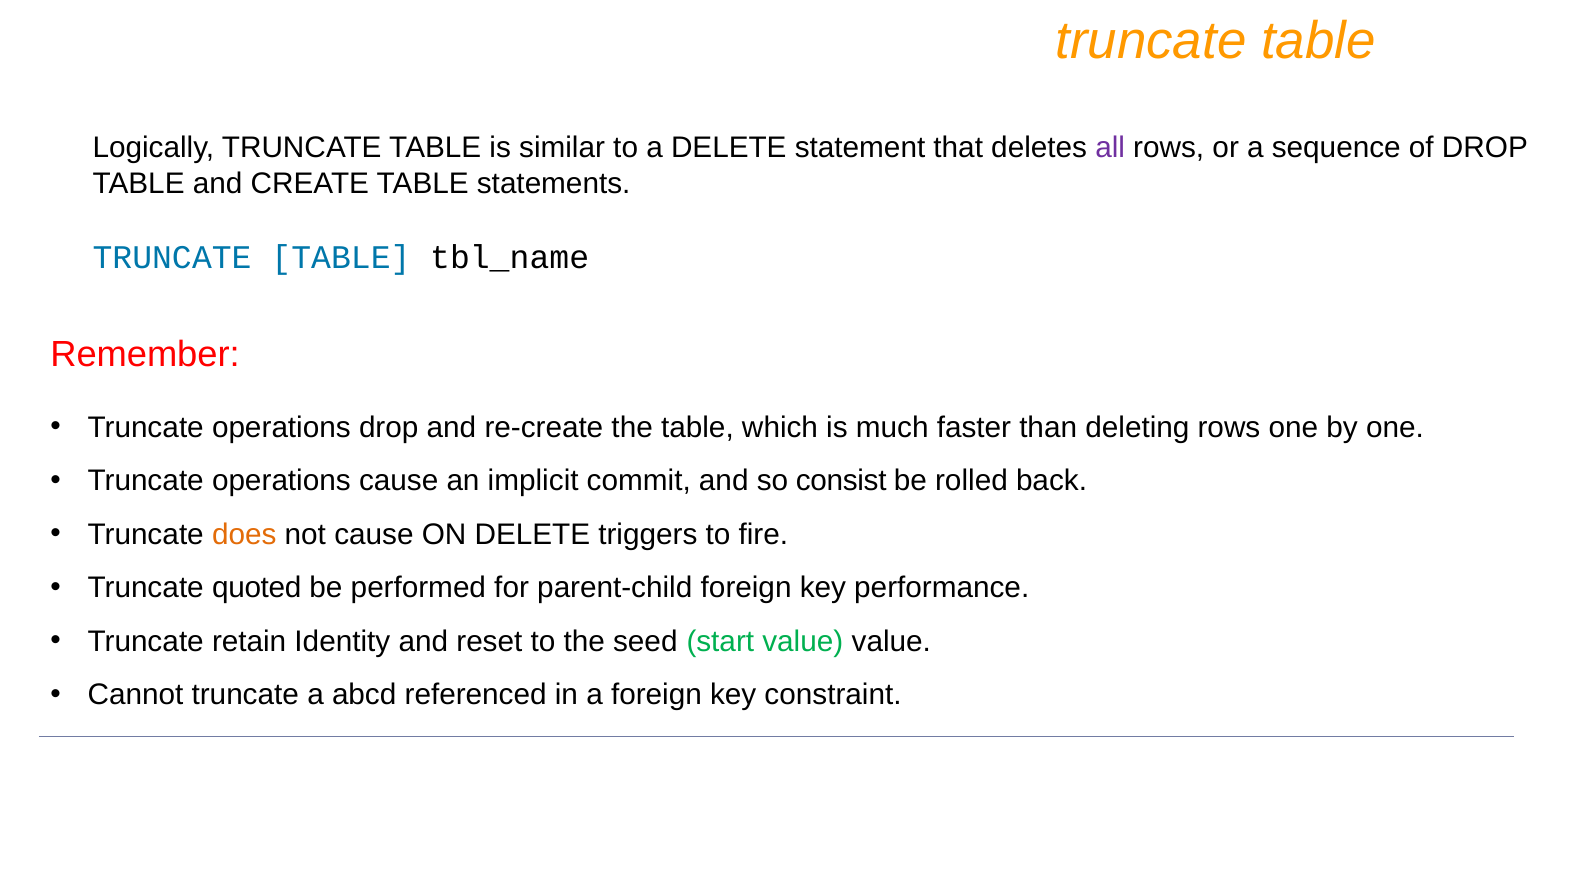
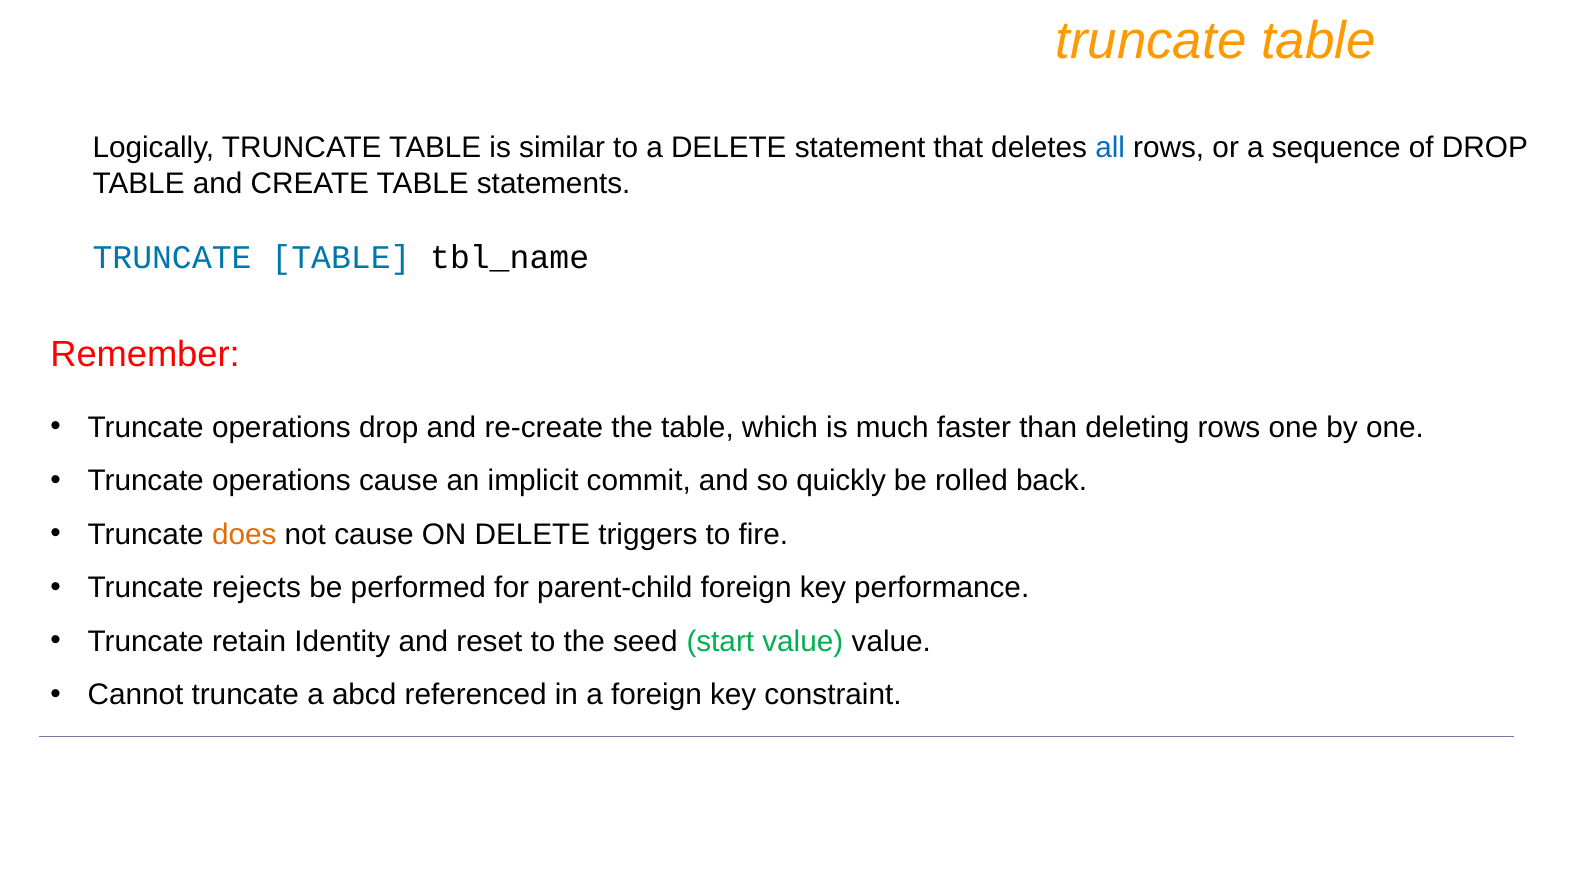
all colour: purple -> blue (1110, 148)
consist: consist -> quickly (841, 481)
quoted: quoted -> rejects (256, 588)
